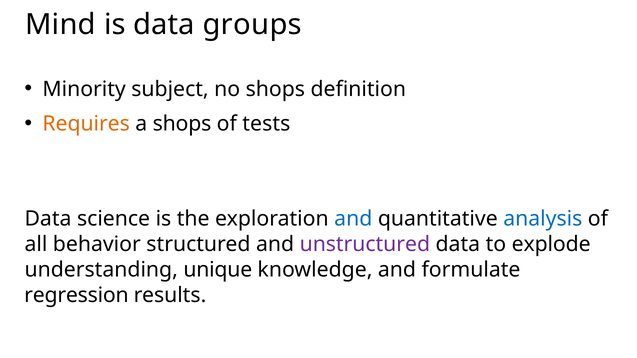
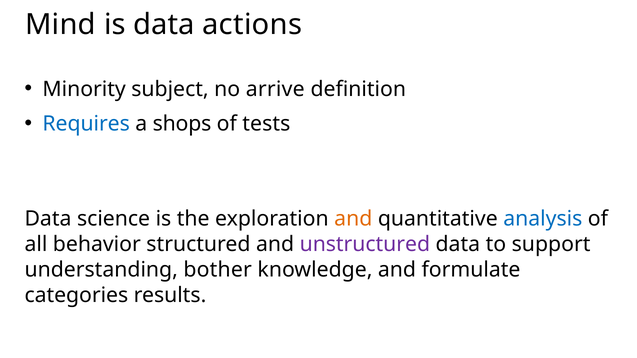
groups: groups -> actions (252, 25)
no shops: shops -> arrive (275, 89)
Requires colour: orange -> blue (86, 124)
and colour: blue -> orange (353, 219)
explode: explode -> support (551, 244)
unique: unique -> bother (218, 270)
regression: regression -> categories (76, 295)
